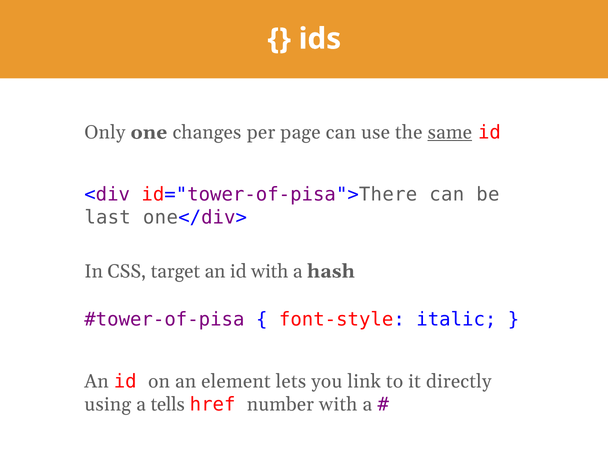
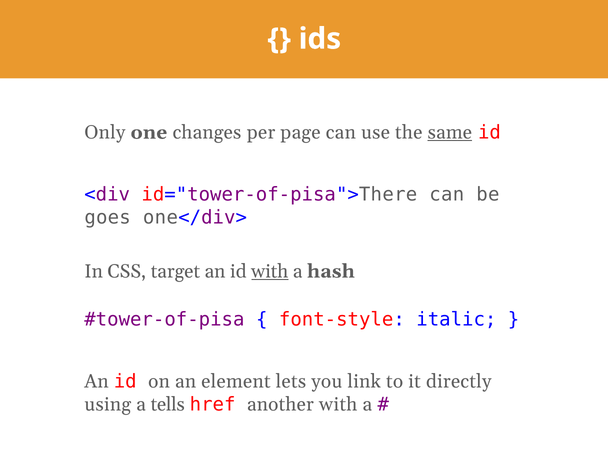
last: last -> goes (108, 217)
with underline: none -> present (270, 271)
number: number -> another (280, 404)
